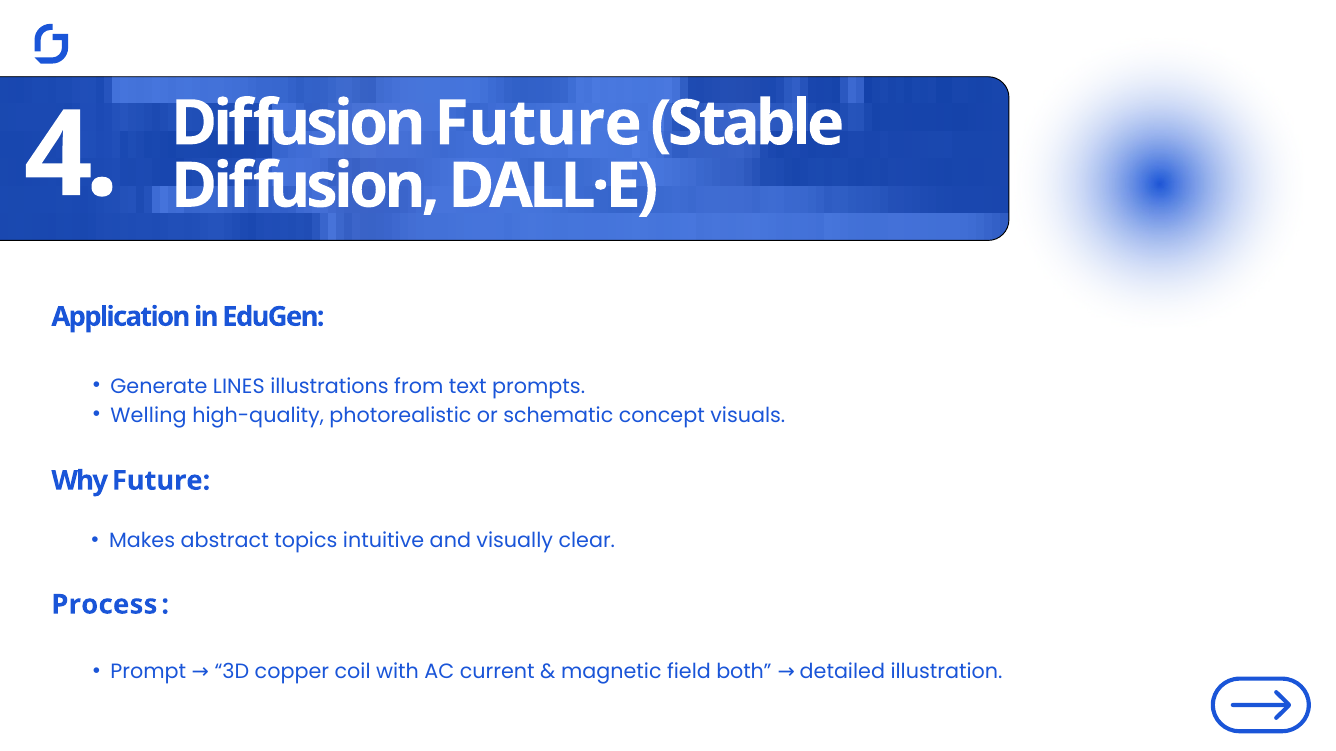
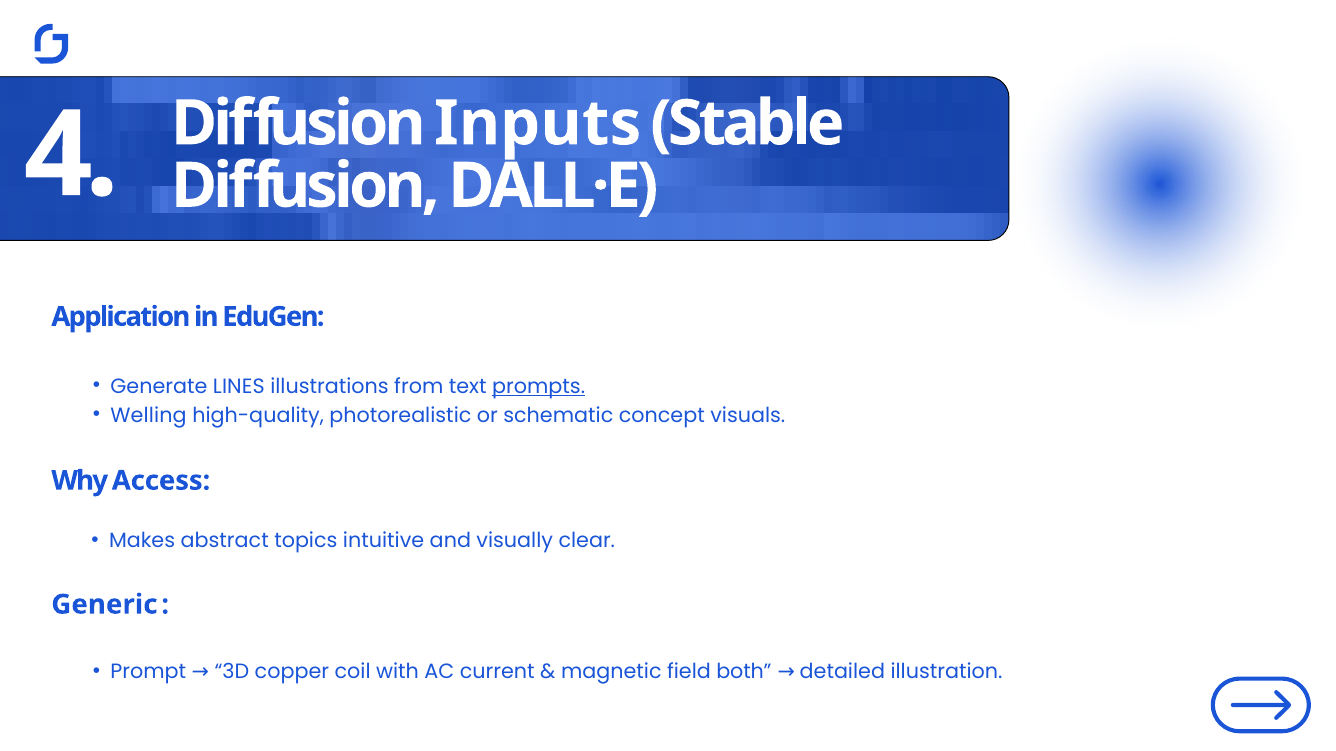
Diffusion Future: Future -> Inputs (538, 124)
prompts underline: none -> present (539, 387)
Why Future: Future -> Access (161, 481)
Process: Process -> Generic (104, 605)
